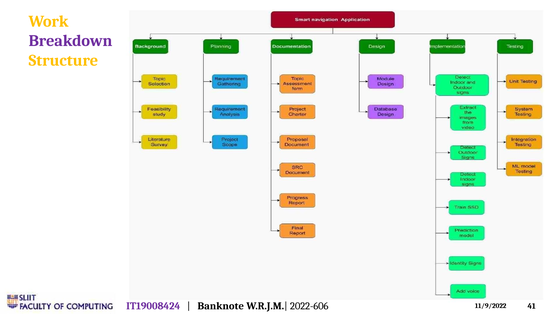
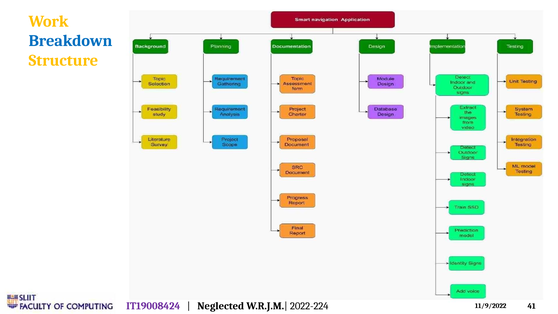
Breakdown colour: purple -> blue (70, 41)
Banknote: Banknote -> Neglected (221, 306)
2022-606: 2022-606 -> 2022-224 (309, 306)
